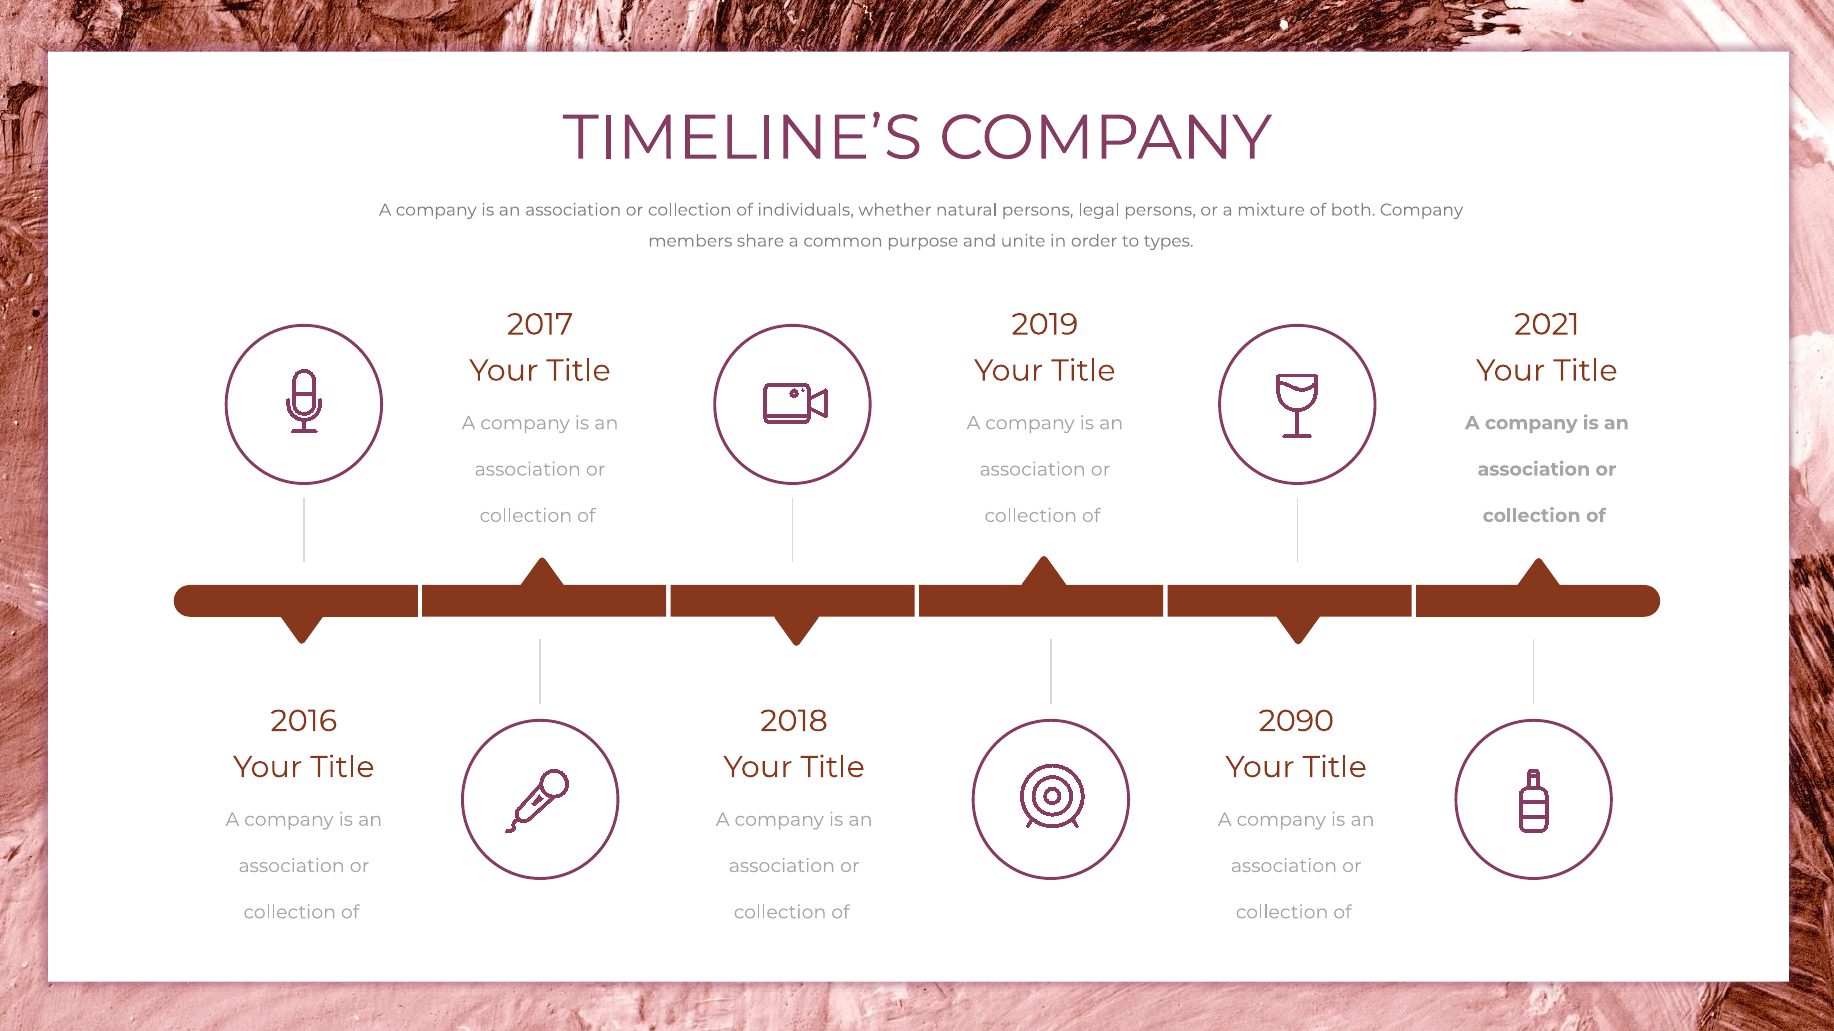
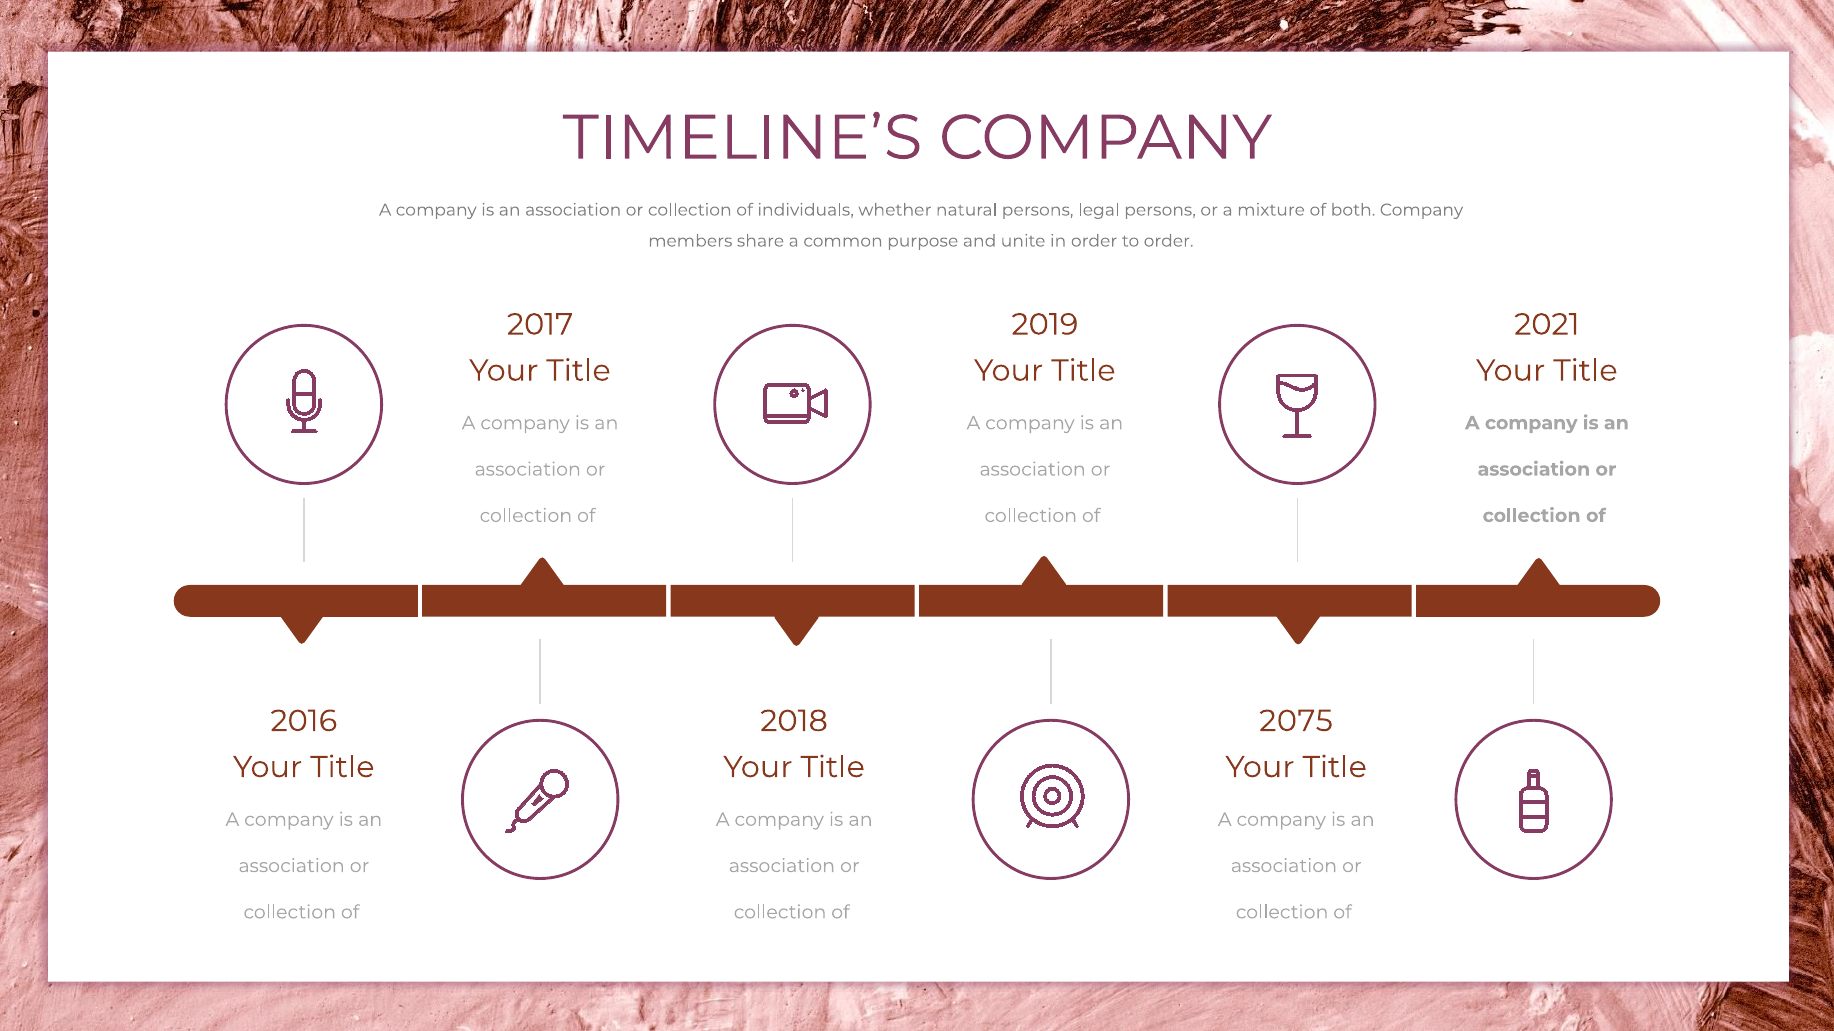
to types: types -> order (1169, 241)
2090: 2090 -> 2075 (1296, 721)
